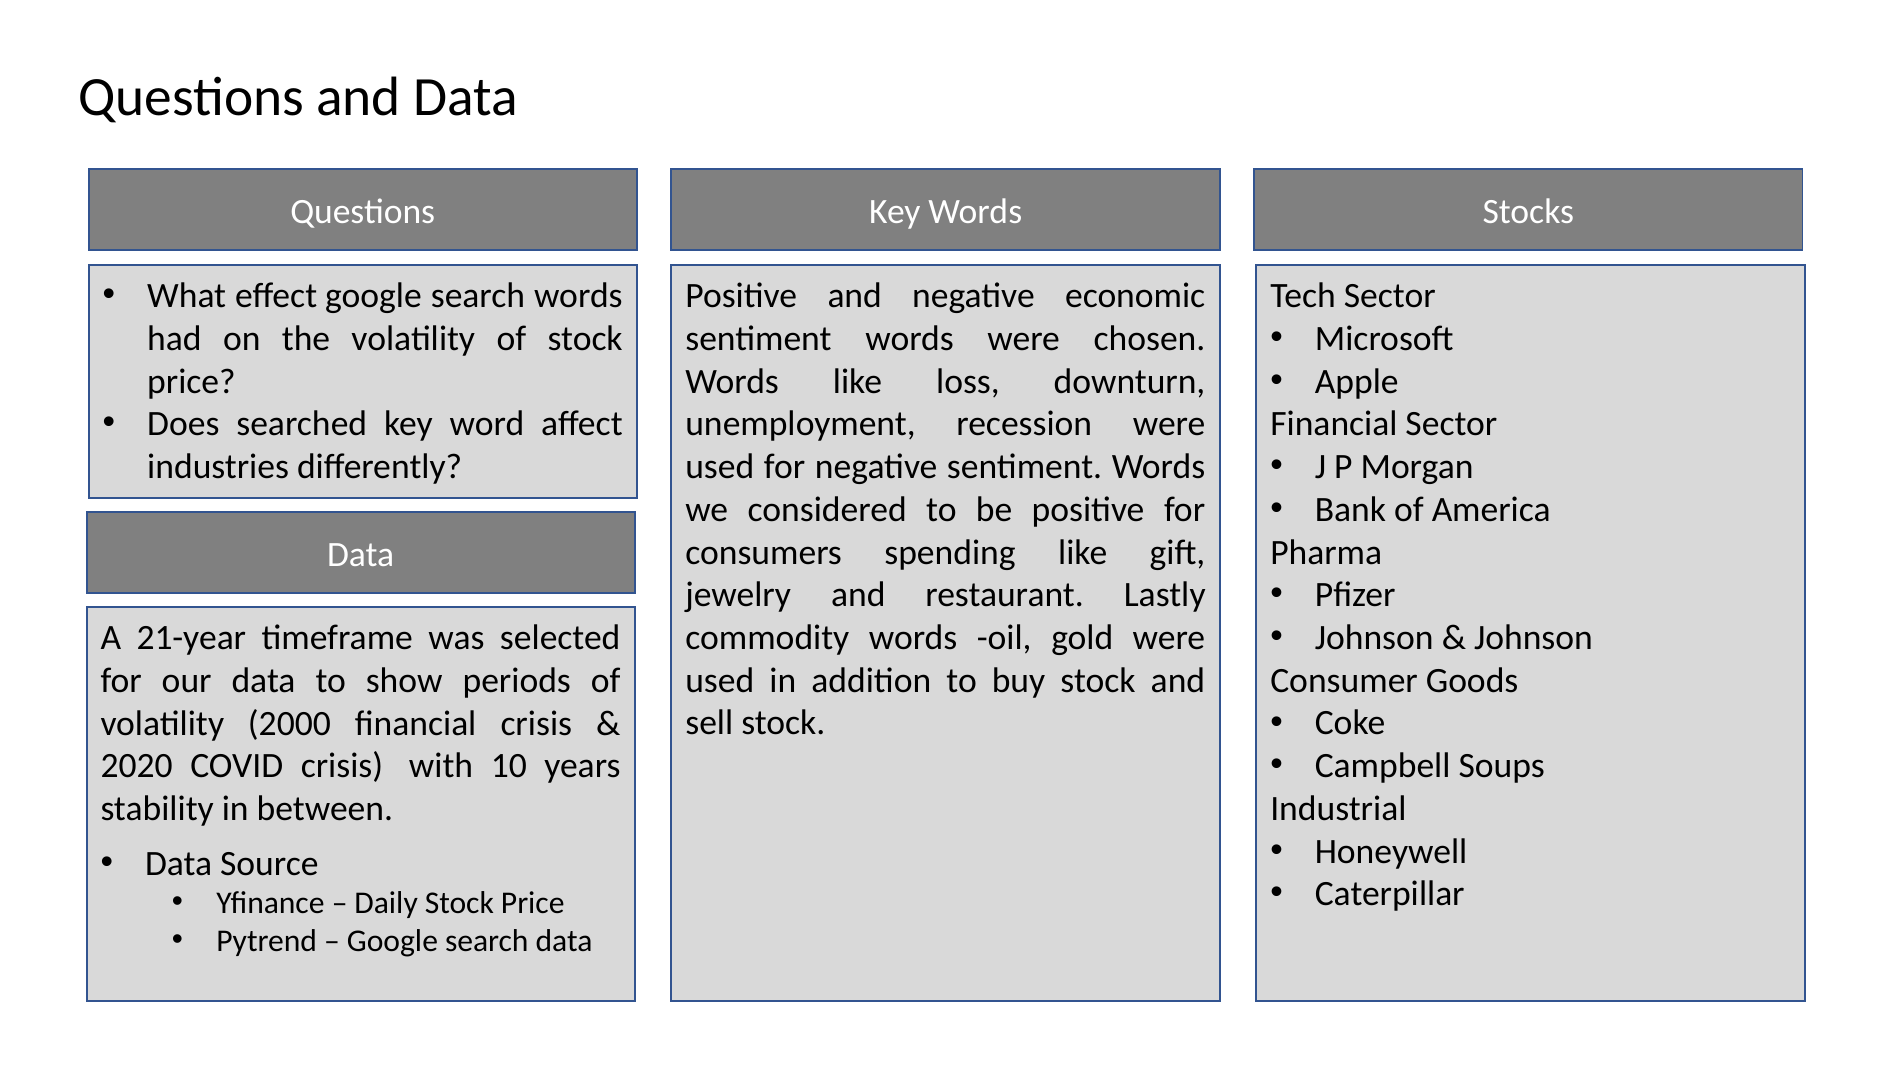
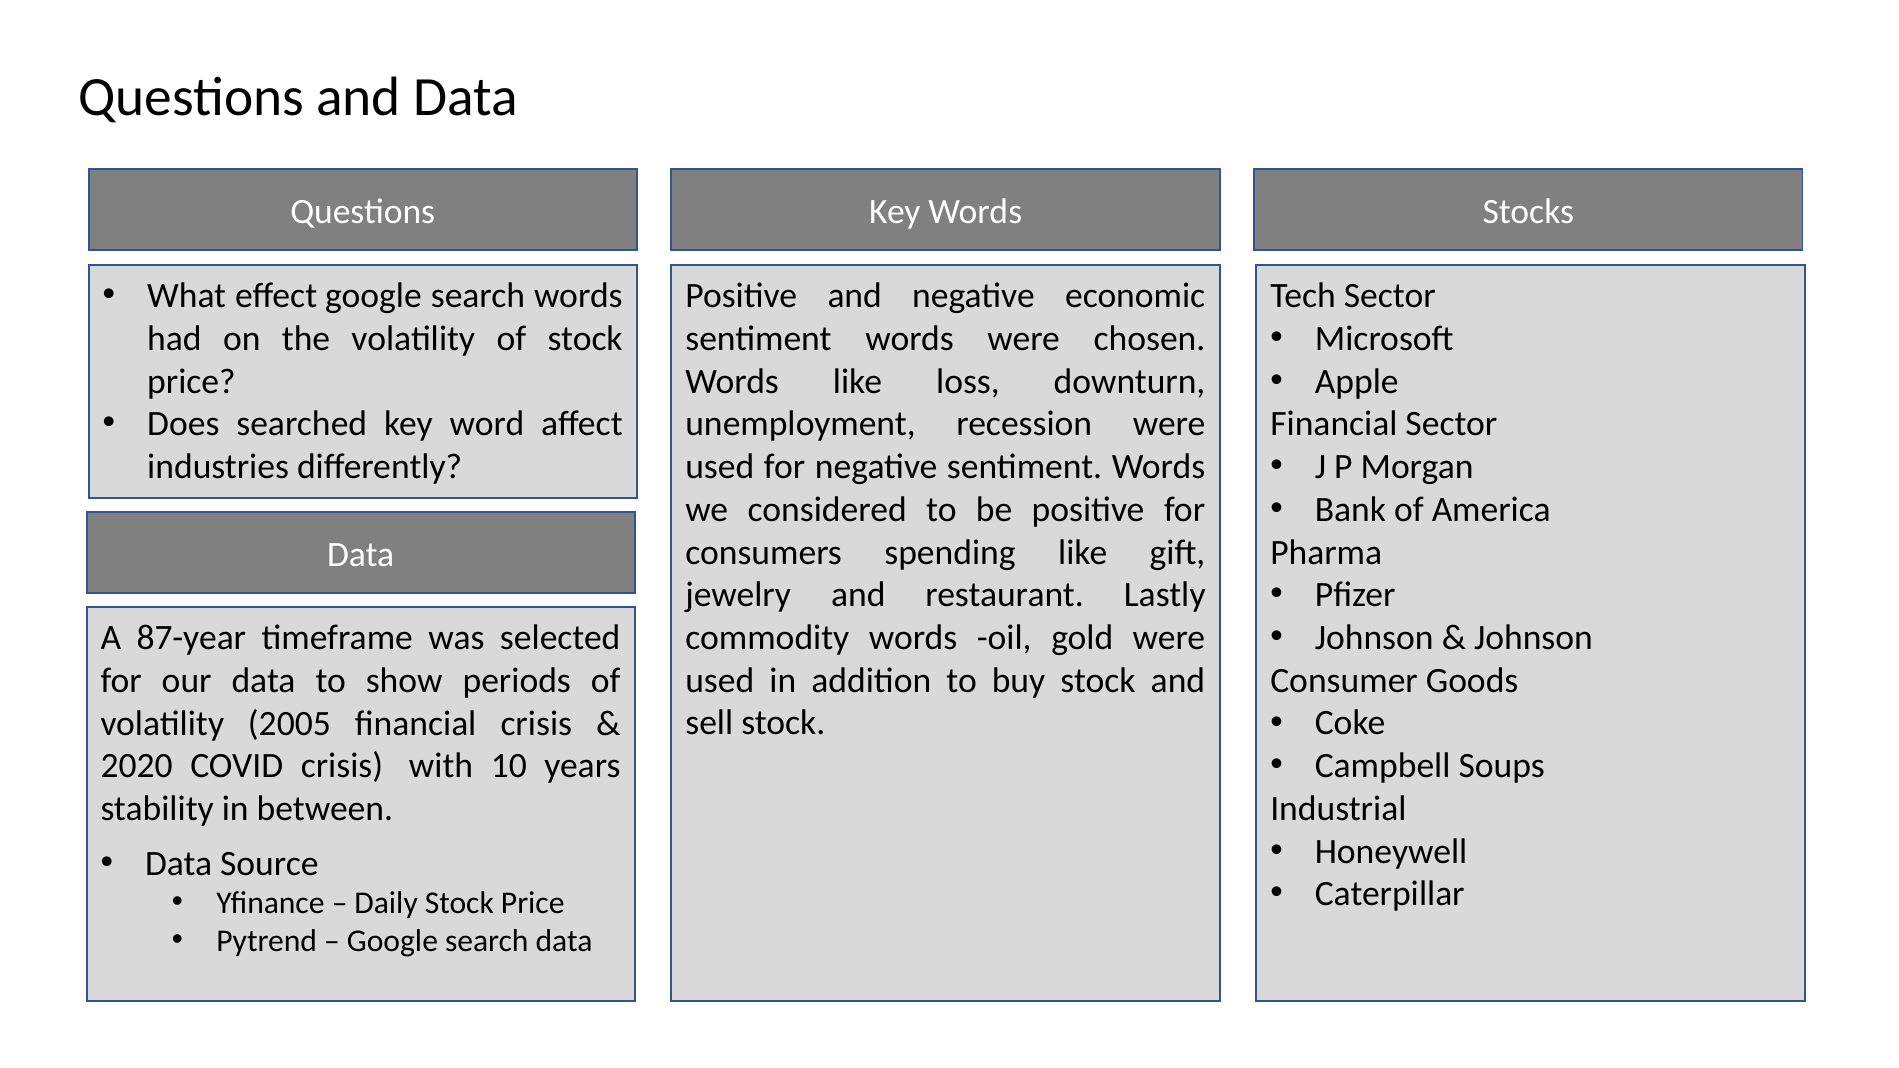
21-year: 21-year -> 87-year (191, 638)
2000: 2000 -> 2005 (289, 723)
